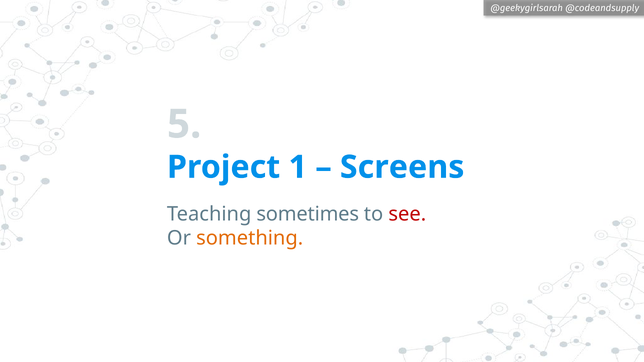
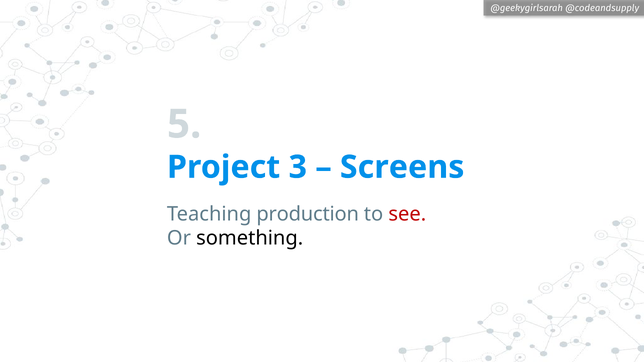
1: 1 -> 3 (298, 167)
sometimes: sometimes -> production (308, 214)
something colour: orange -> black (250, 238)
